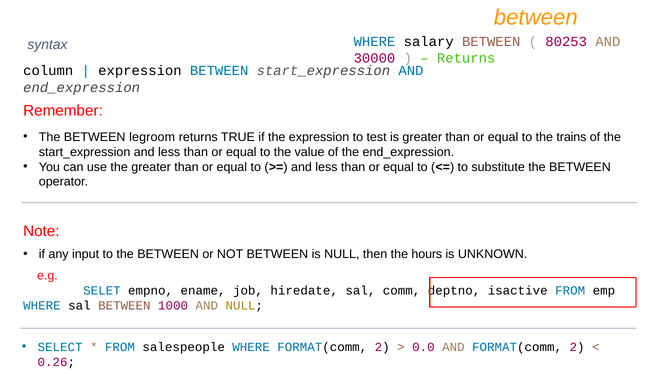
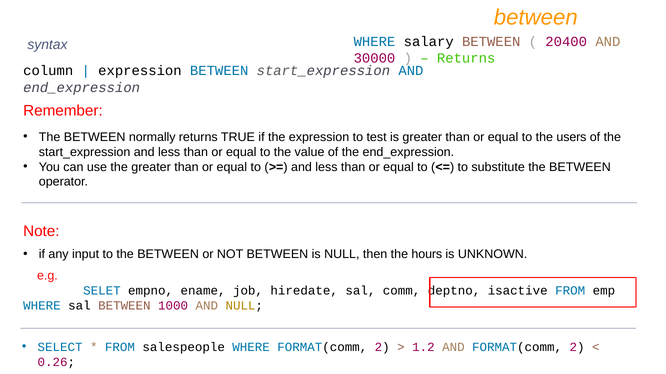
80253: 80253 -> 20400 (566, 42)
legroom: legroom -> normally (152, 137)
trains: trains -> users (571, 137)
0.0: 0.0 -> 1.2 (423, 348)
